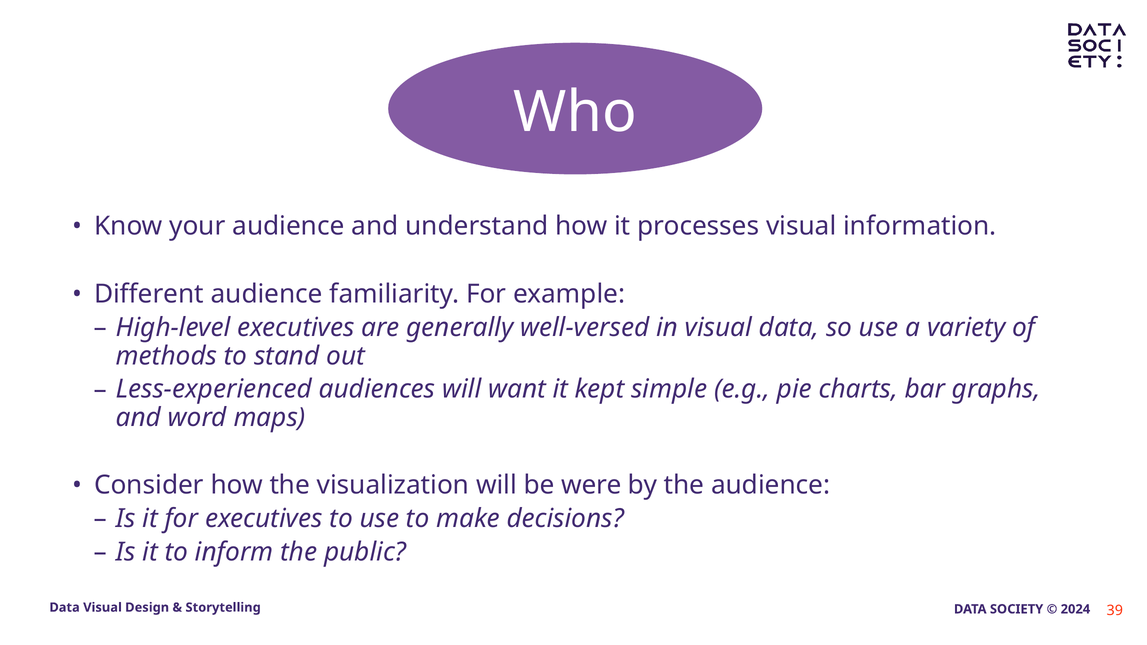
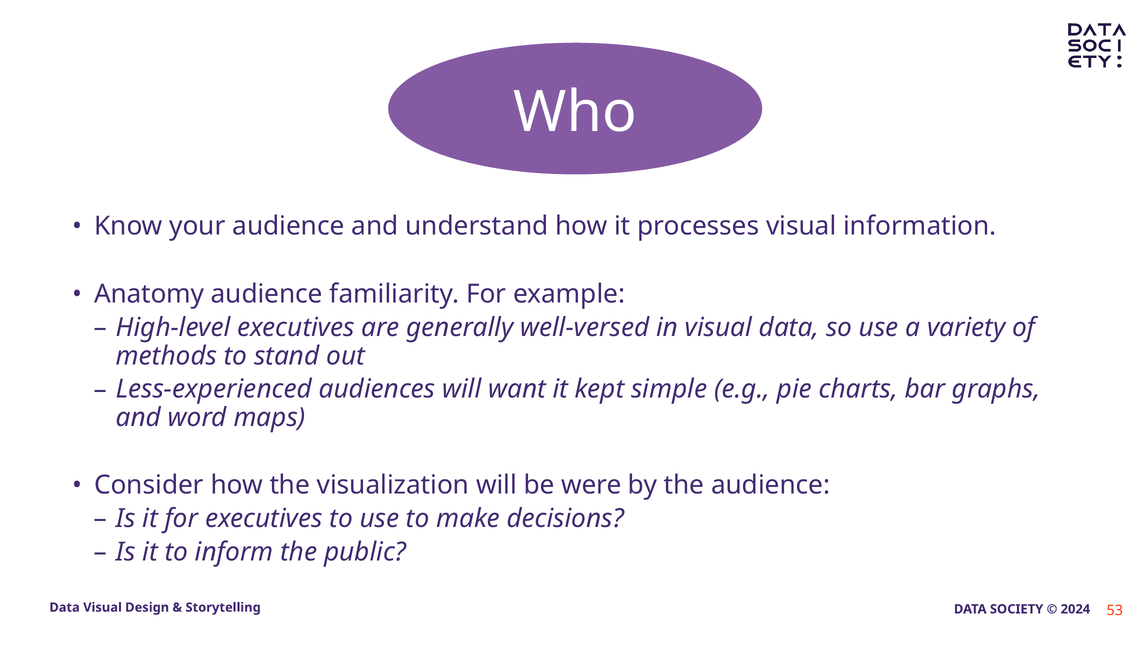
Different: Different -> Anatomy (149, 294)
39: 39 -> 53 (1115, 611)
